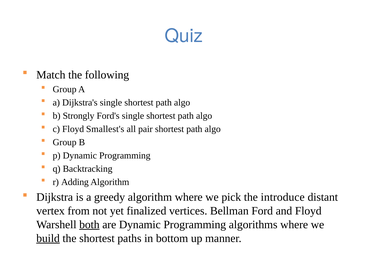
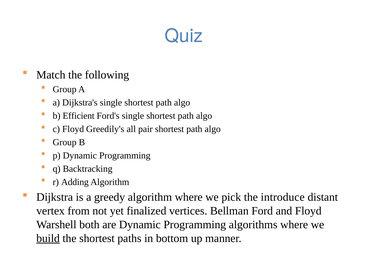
Strongly: Strongly -> Efficient (79, 116)
Smallest's: Smallest's -> Greedily's (105, 129)
both underline: present -> none (89, 224)
